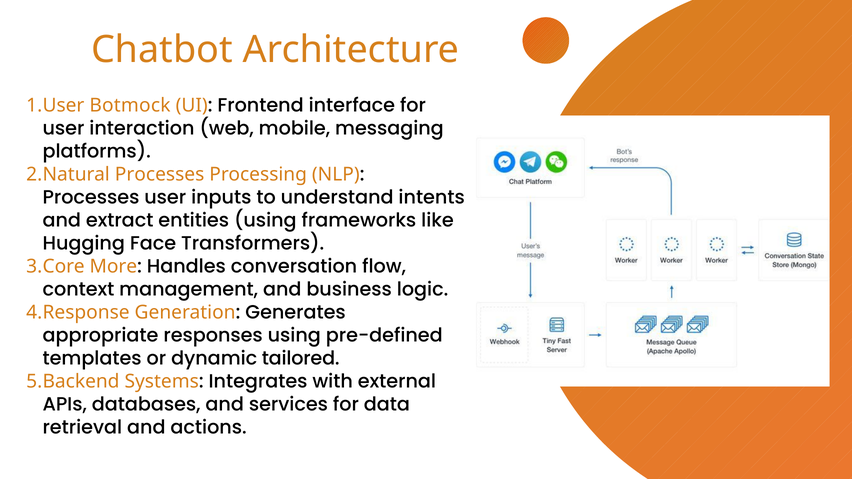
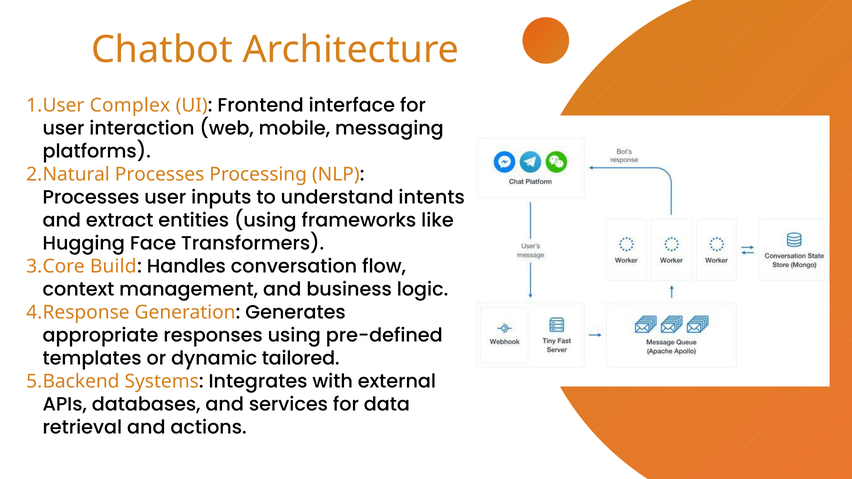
Botmock: Botmock -> Complex (130, 106)
More: More -> Build (113, 267)
